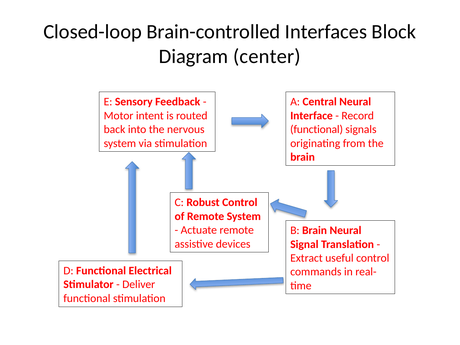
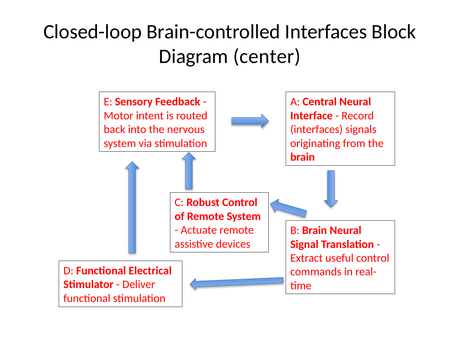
functional: functional -> interfaces (317, 129)
